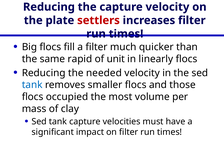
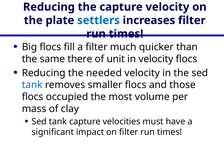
settlers colour: red -> blue (98, 20)
rapid: rapid -> there (80, 59)
in linearly: linearly -> velocity (156, 59)
